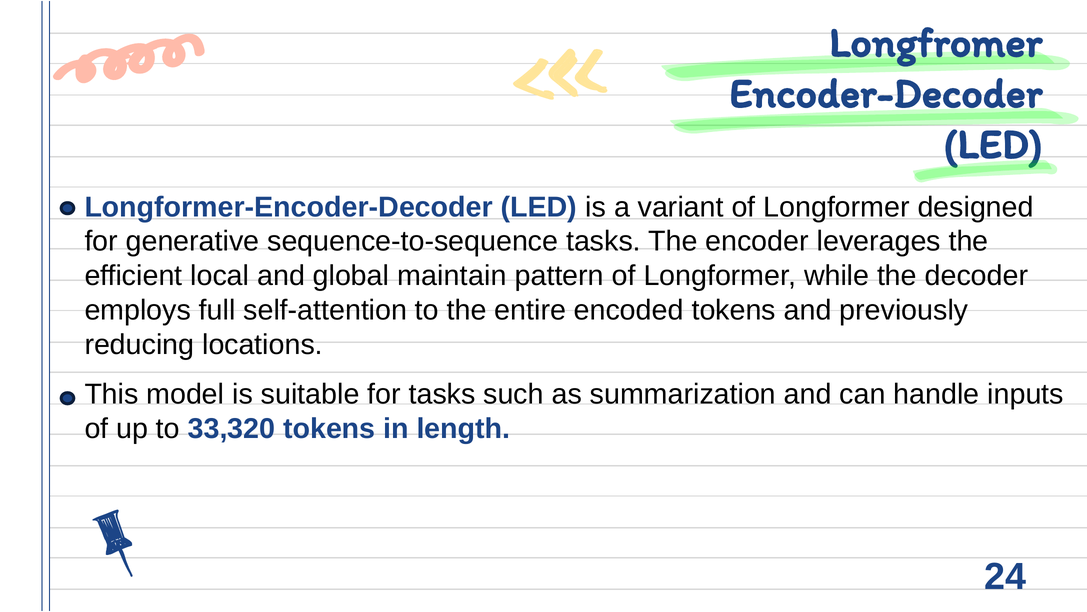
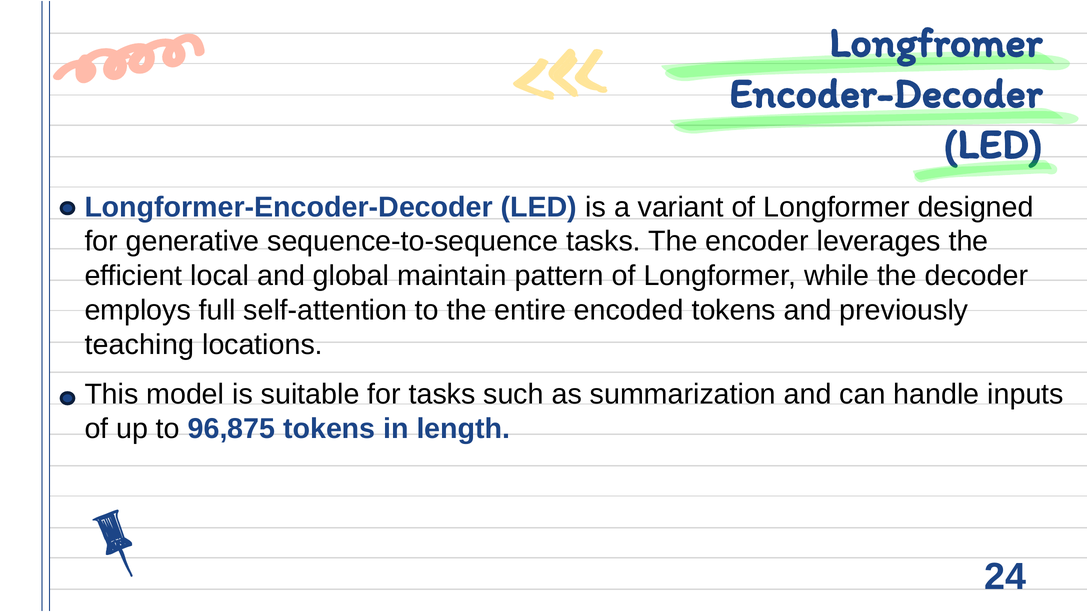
reducing: reducing -> teaching (139, 344)
33,320: 33,320 -> 96,875 (232, 428)
